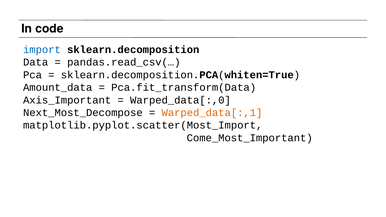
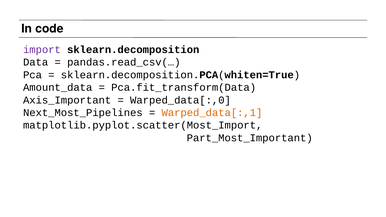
import colour: blue -> purple (42, 50)
Next_Most_Decompose: Next_Most_Decompose -> Next_Most_Pipelines (83, 112)
Come_Most_Important: Come_Most_Important -> Part_Most_Important (250, 138)
